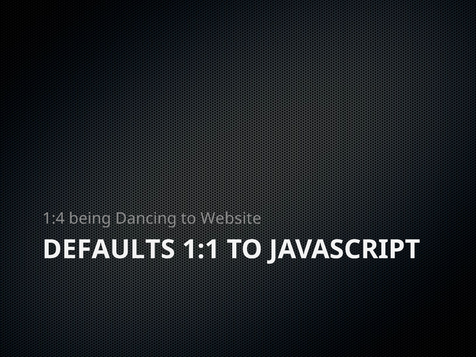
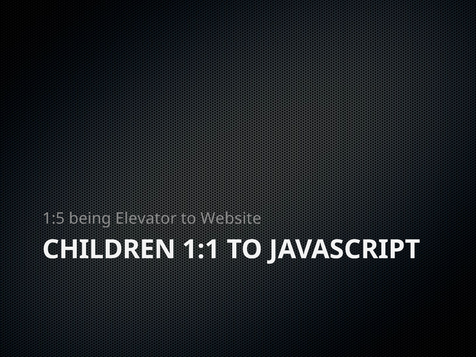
1:4: 1:4 -> 1:5 (54, 219)
Dancing: Dancing -> Elevator (146, 219)
DEFAULTS: DEFAULTS -> CHILDREN (109, 249)
